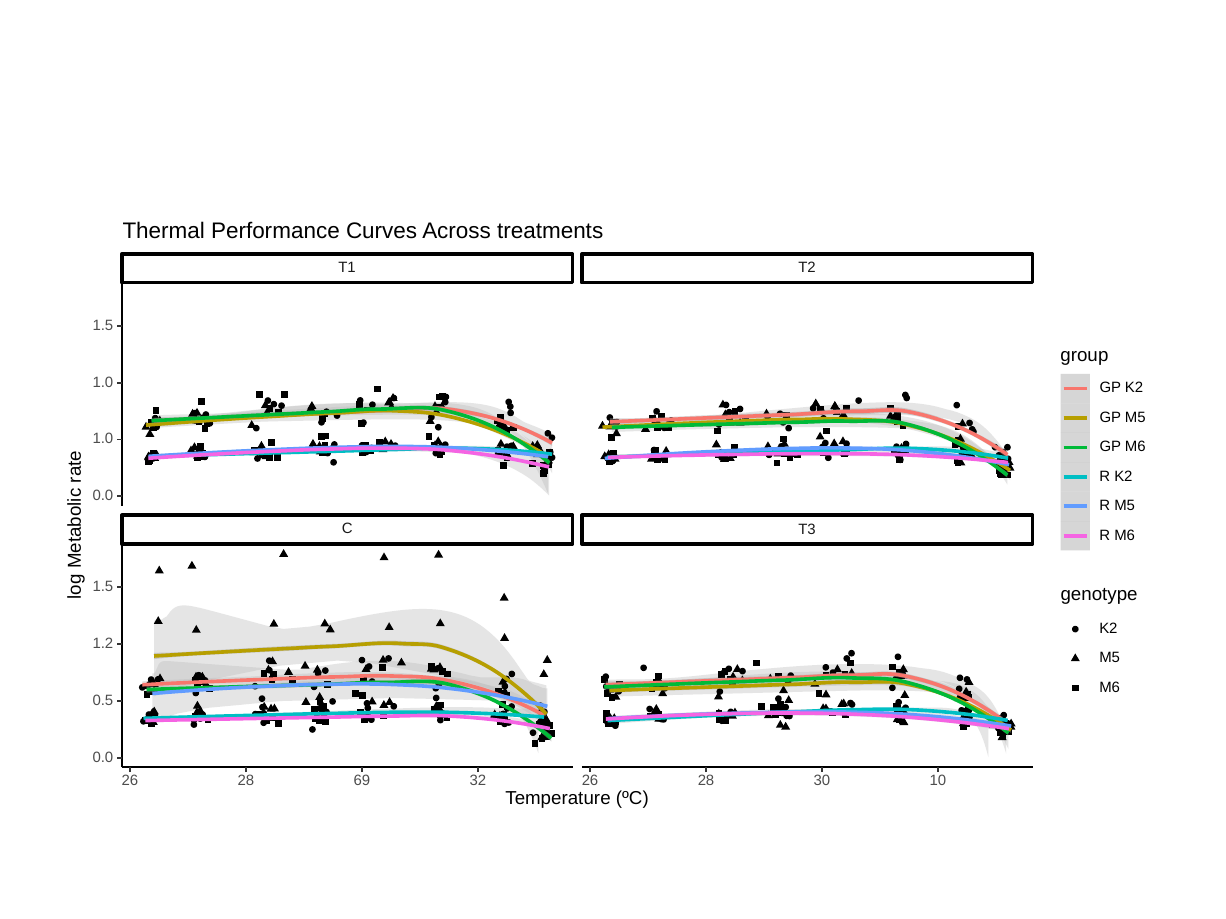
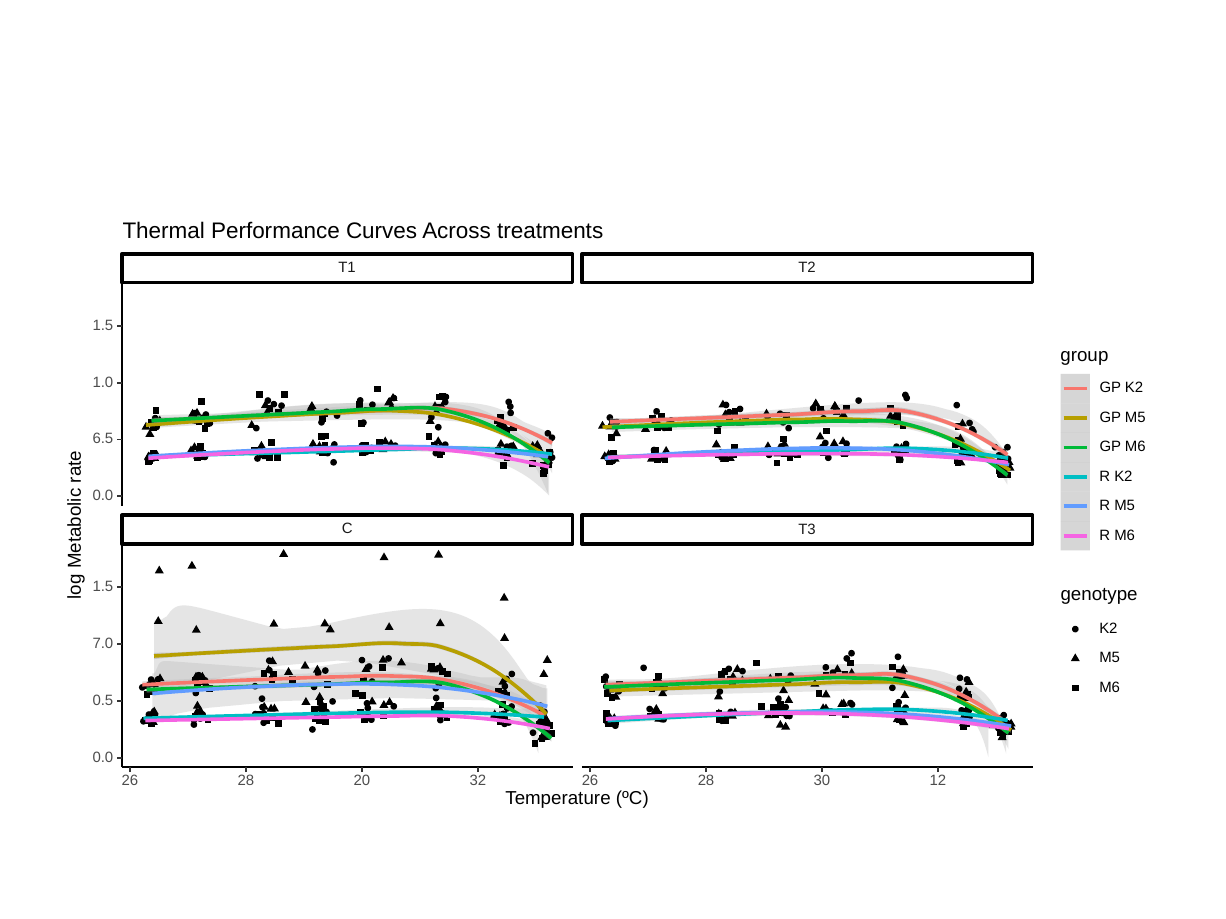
1.0: 1.0 -> 6.5 (103, 439)
1.2: 1.2 -> 7.0 (103, 644)
69: 69 -> 20 (362, 781)
10: 10 -> 12 (938, 781)
